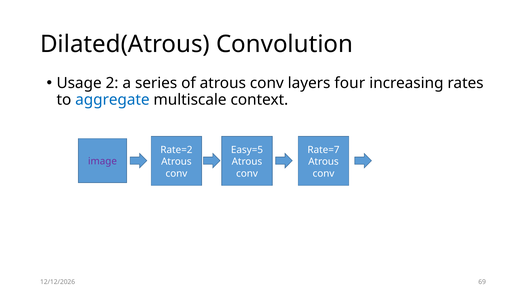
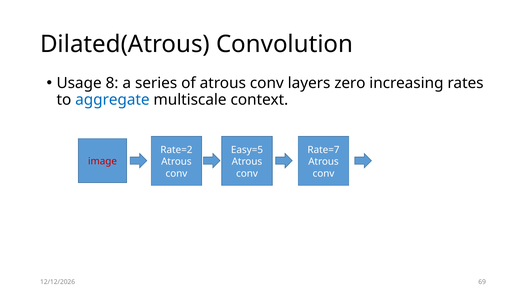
2: 2 -> 8 (112, 83)
four: four -> zero (350, 83)
image colour: purple -> red (102, 161)
